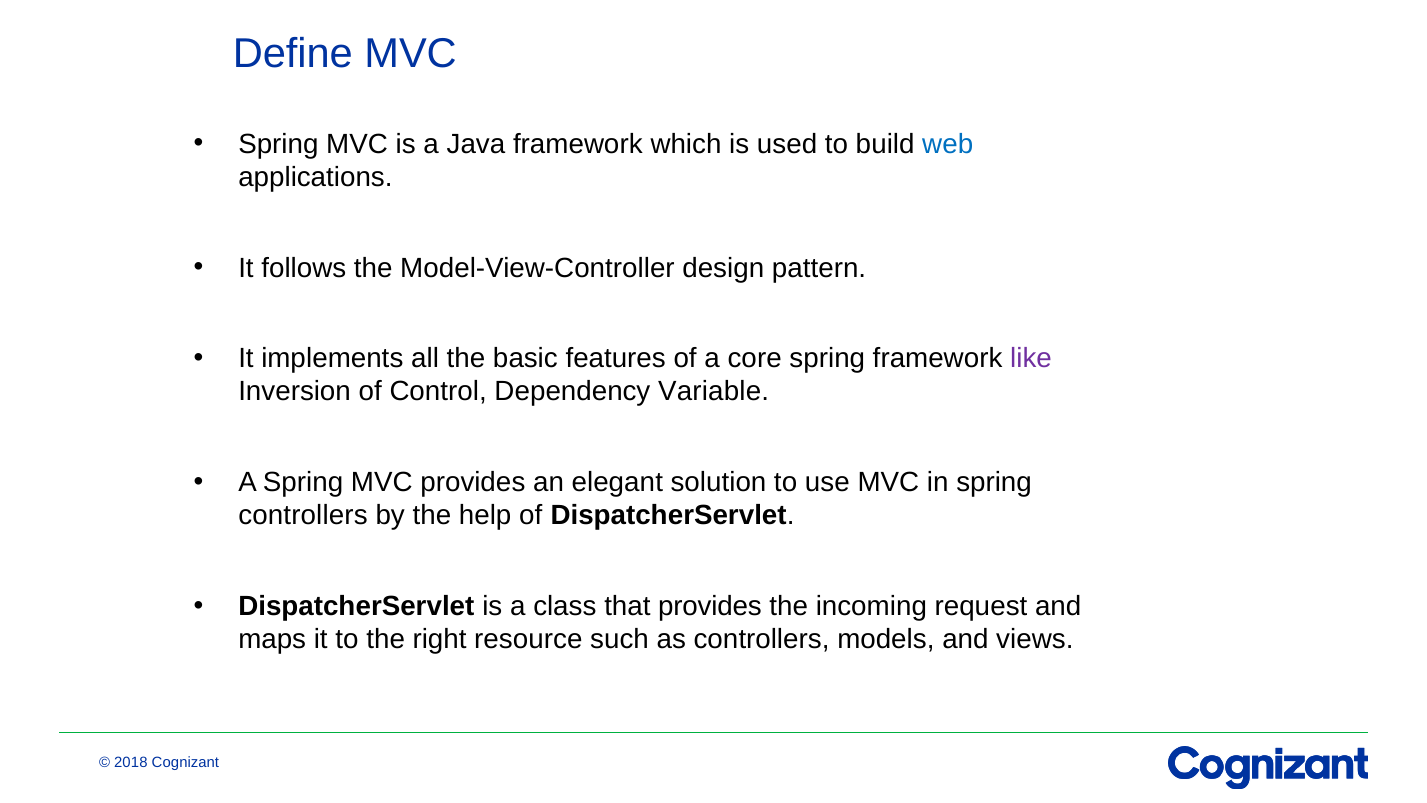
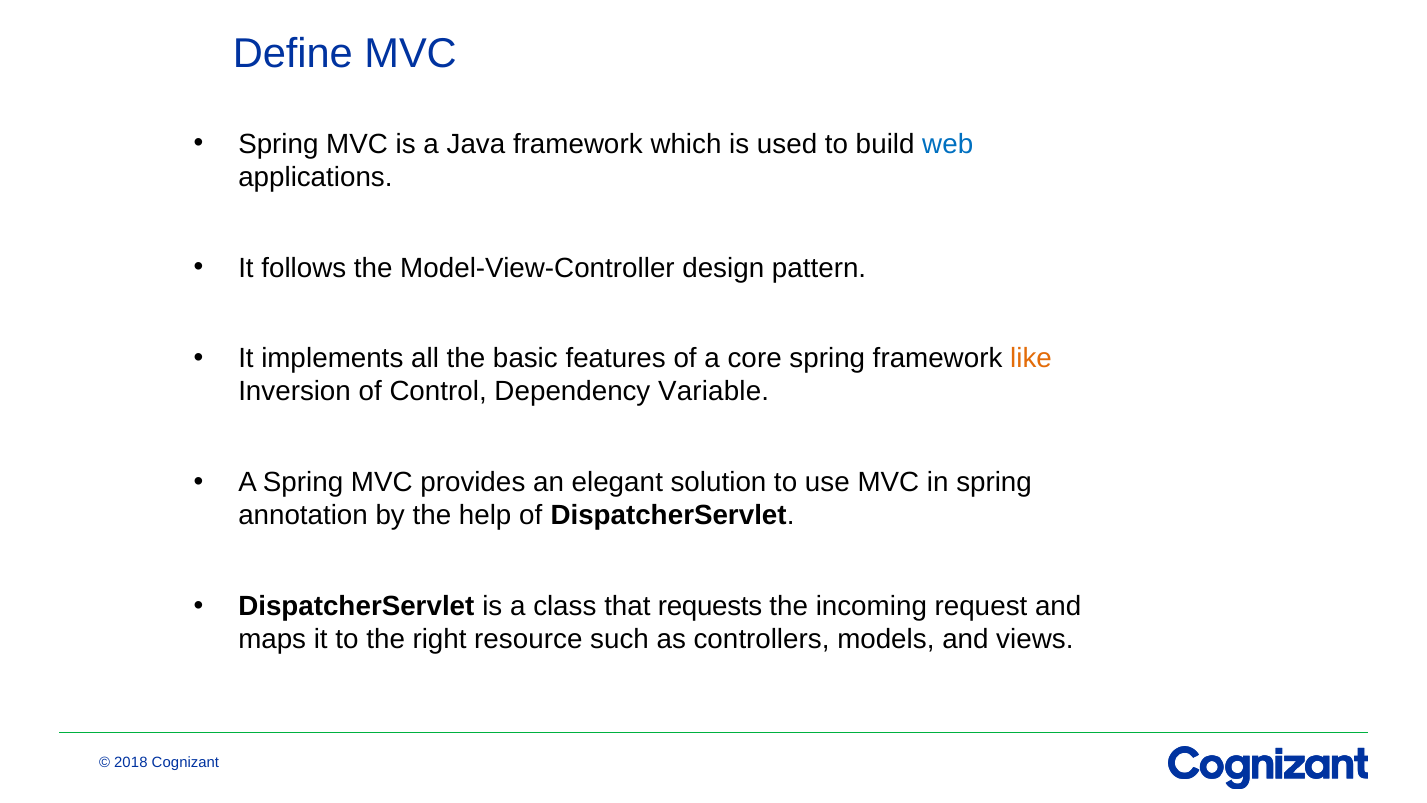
like colour: purple -> orange (1031, 358)
controllers: controllers -> annotation (303, 516)
that provides: provides -> requests (710, 606)
